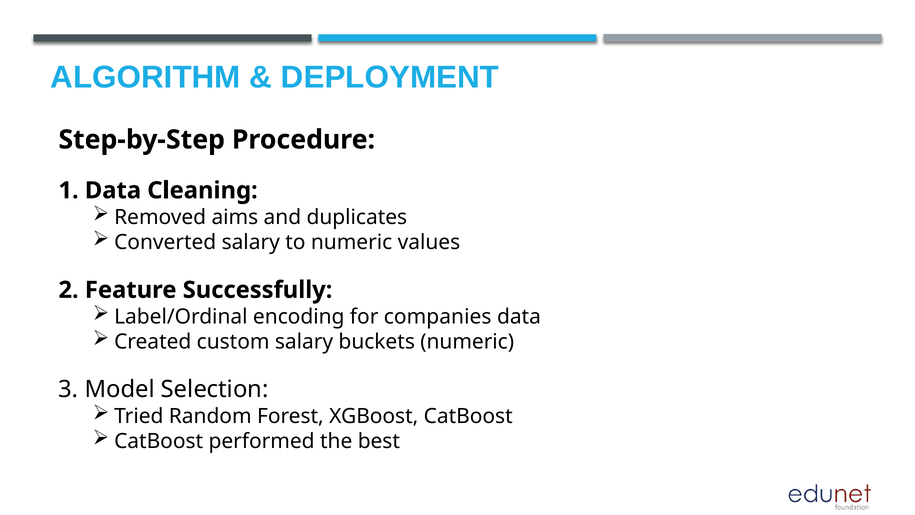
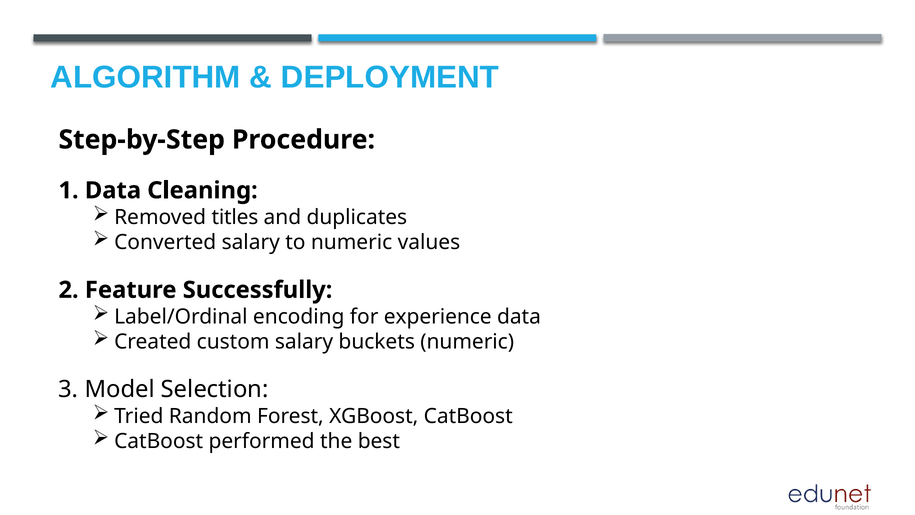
aims: aims -> titles (235, 217)
companies: companies -> experience (438, 316)
